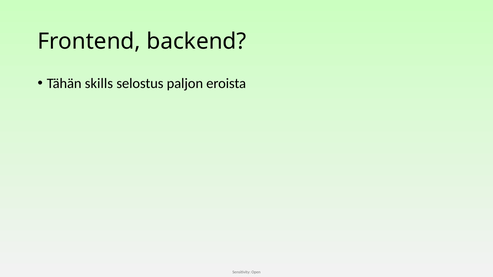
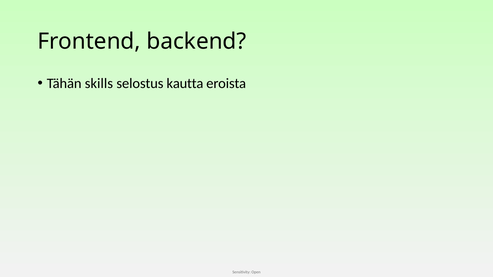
paljon: paljon -> kautta (185, 83)
